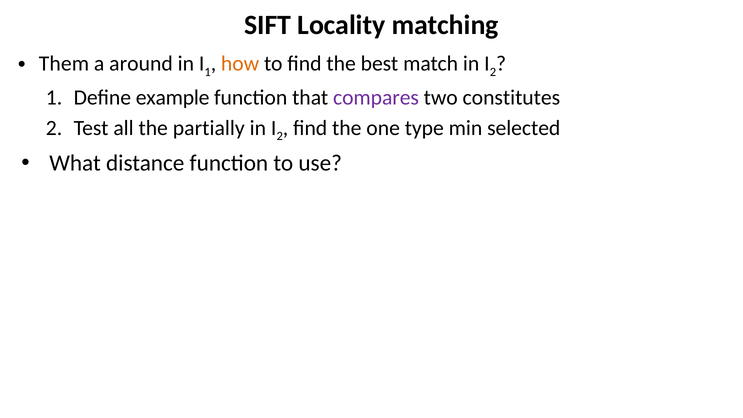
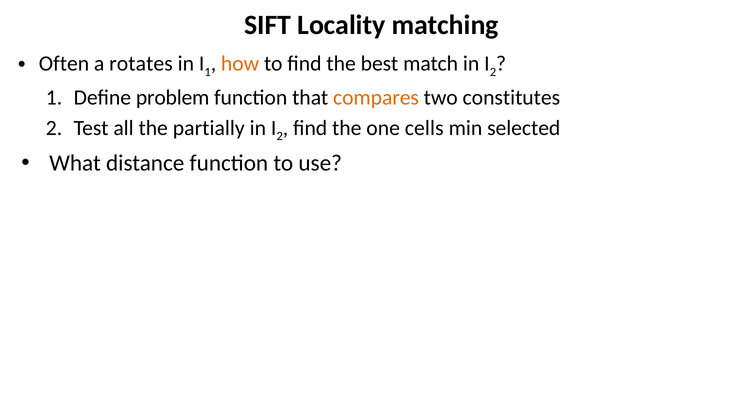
Them: Them -> Often (64, 64)
around: around -> rotates (141, 64)
example: example -> problem (173, 98)
compares colour: purple -> orange (376, 98)
type: type -> cells (424, 128)
